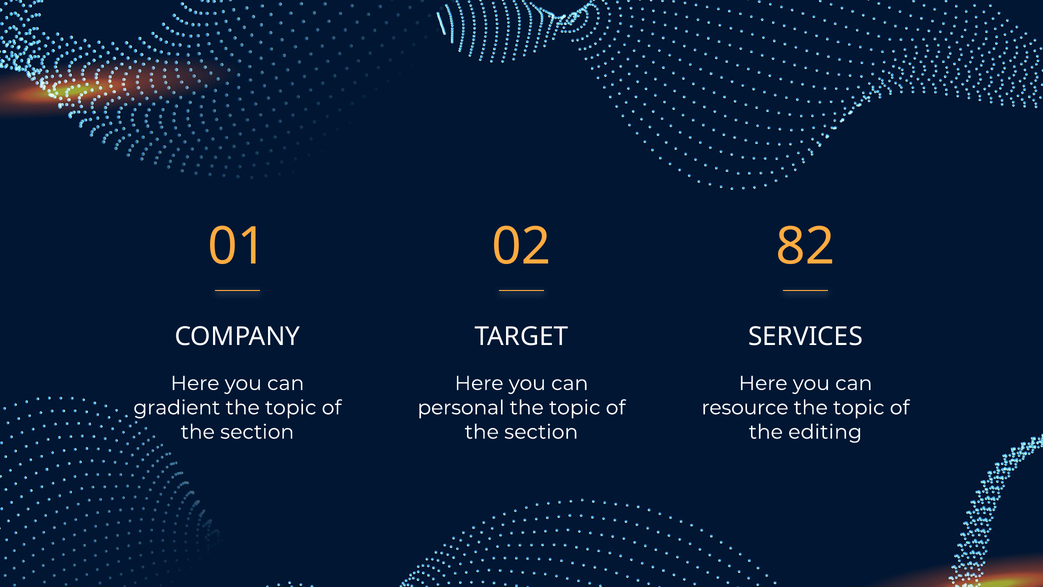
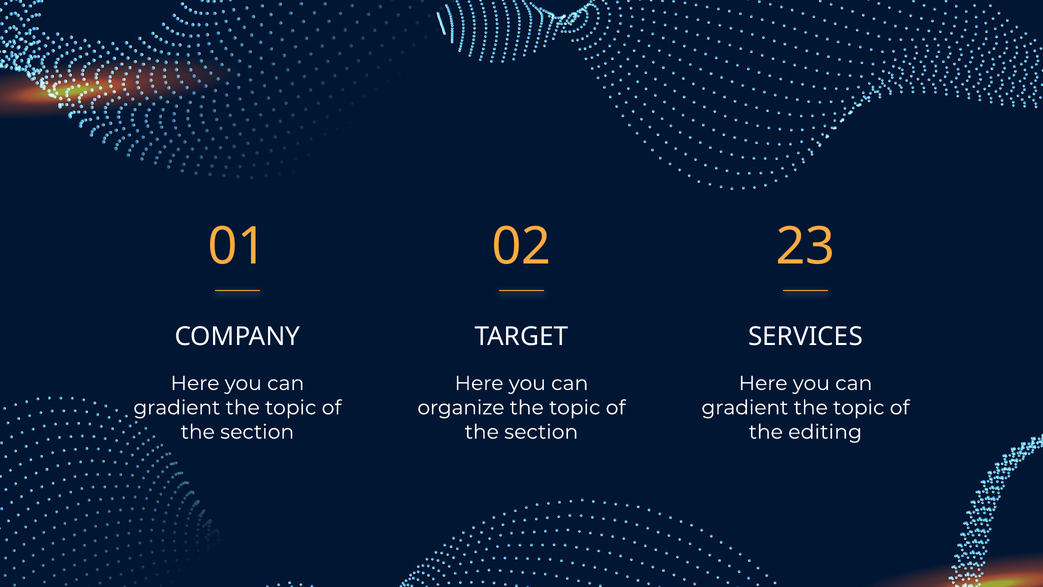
82: 82 -> 23 (806, 246)
personal: personal -> organize (461, 407)
resource: resource -> gradient (745, 407)
